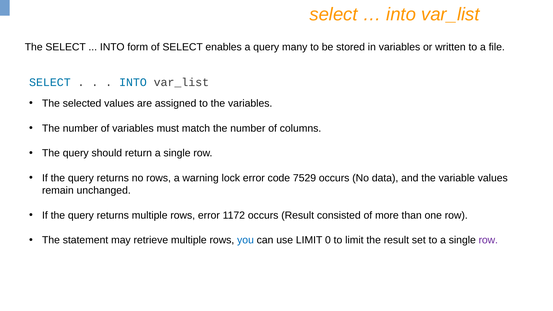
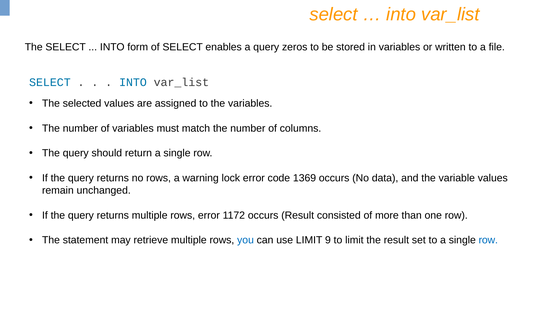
many: many -> zeros (295, 47)
7529: 7529 -> 1369 (305, 178)
0: 0 -> 9 (328, 240)
row colour: purple -> blue (488, 240)
